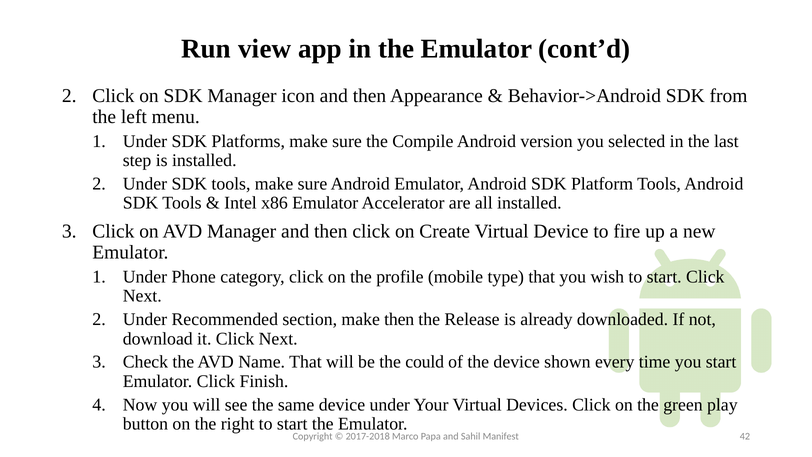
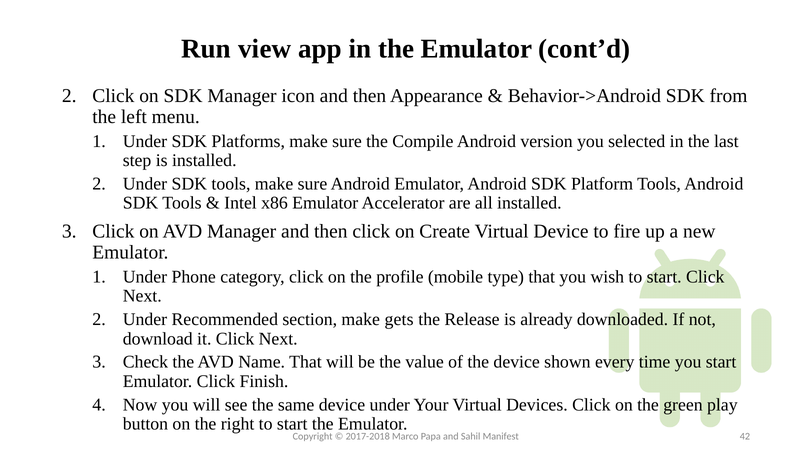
make then: then -> gets (399, 319)
could: could -> value (425, 362)
